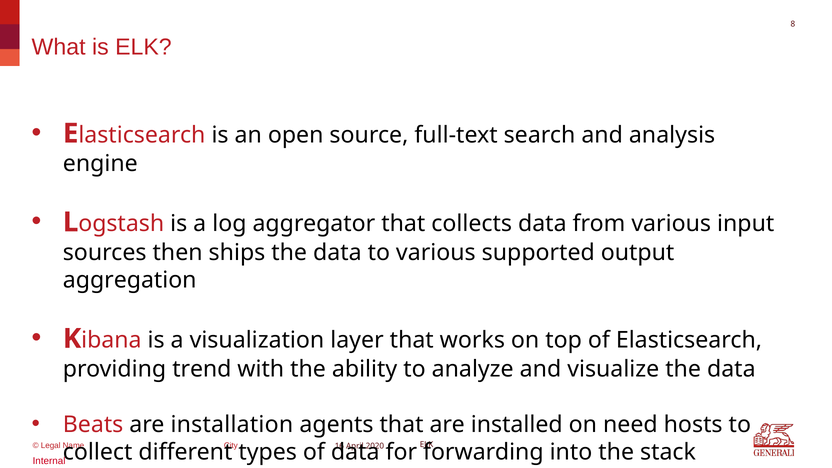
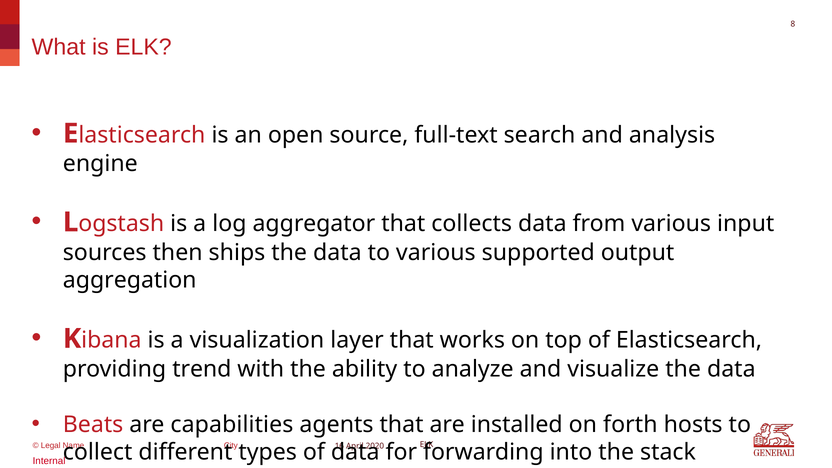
installation: installation -> capabilities (232, 424)
need: need -> forth (630, 424)
